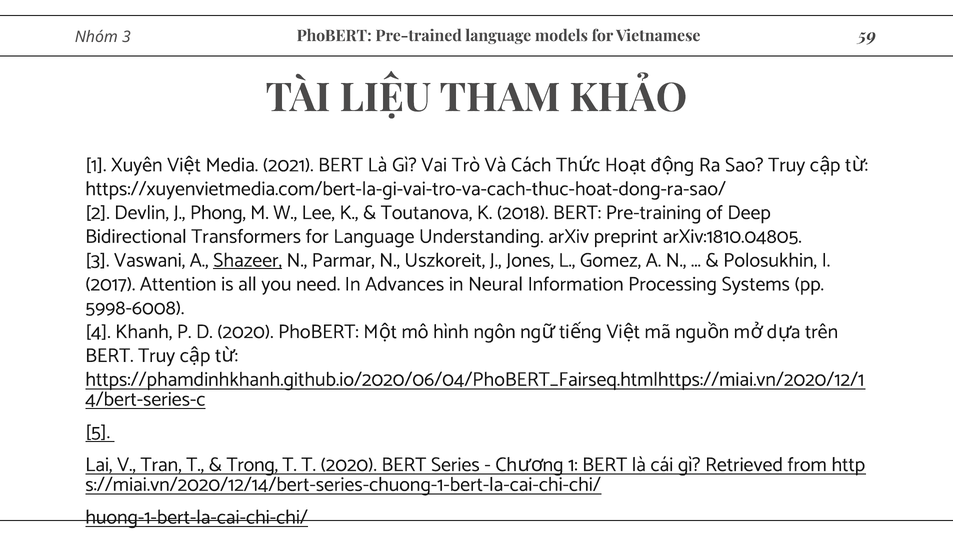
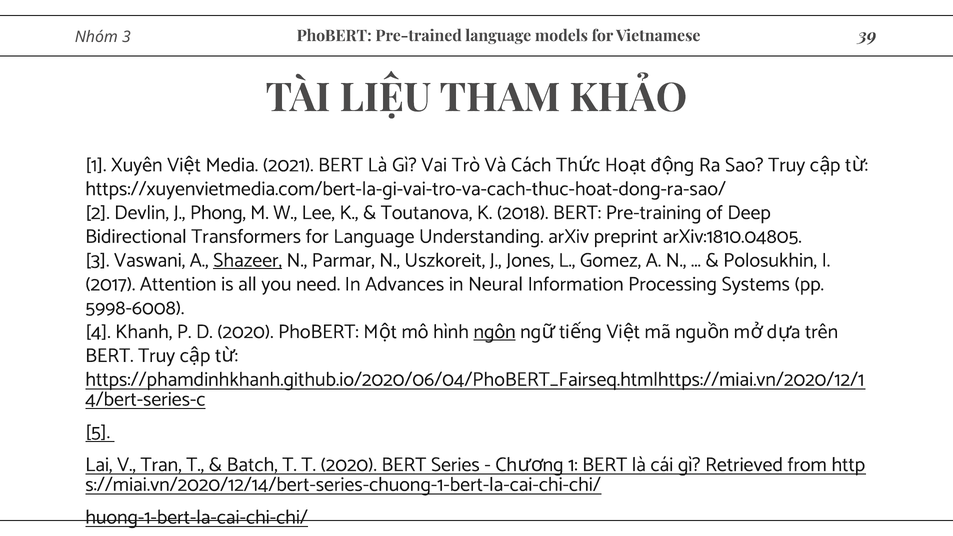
59: 59 -> 39 (867, 36)
ngôn underline: none -> present (495, 332)
Trong: Trong -> Batch (252, 465)
